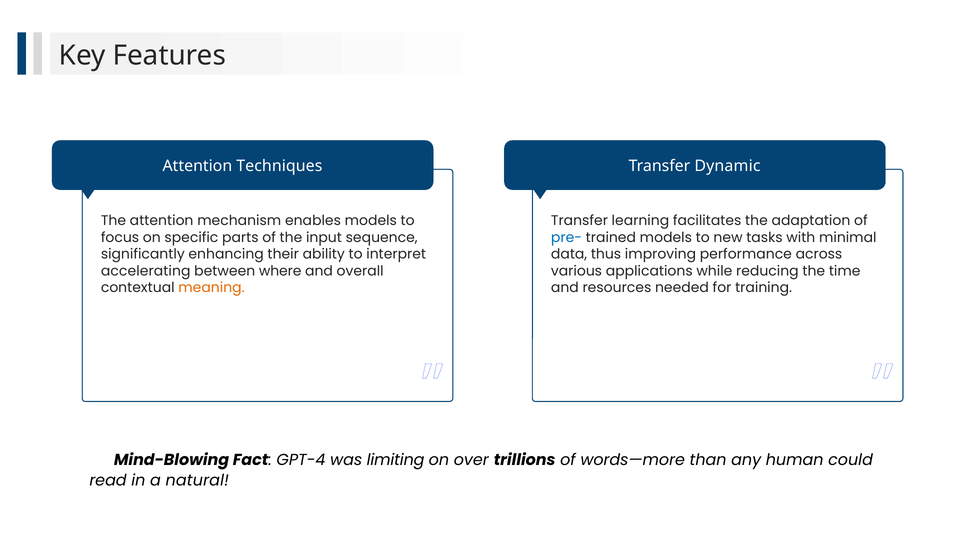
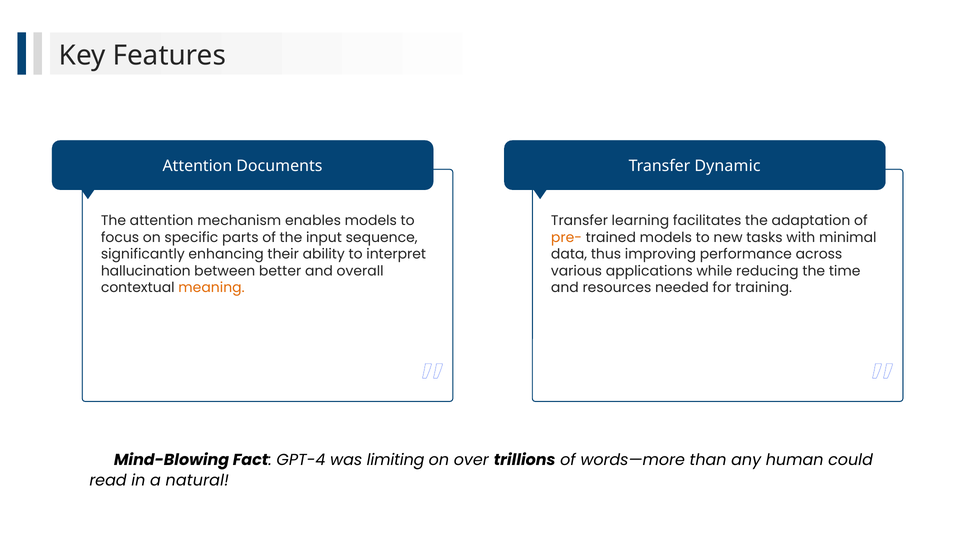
Techniques: Techniques -> Documents (279, 166)
pre- colour: blue -> orange (567, 238)
accelerating: accelerating -> hallucination (146, 271)
where: where -> better (280, 271)
